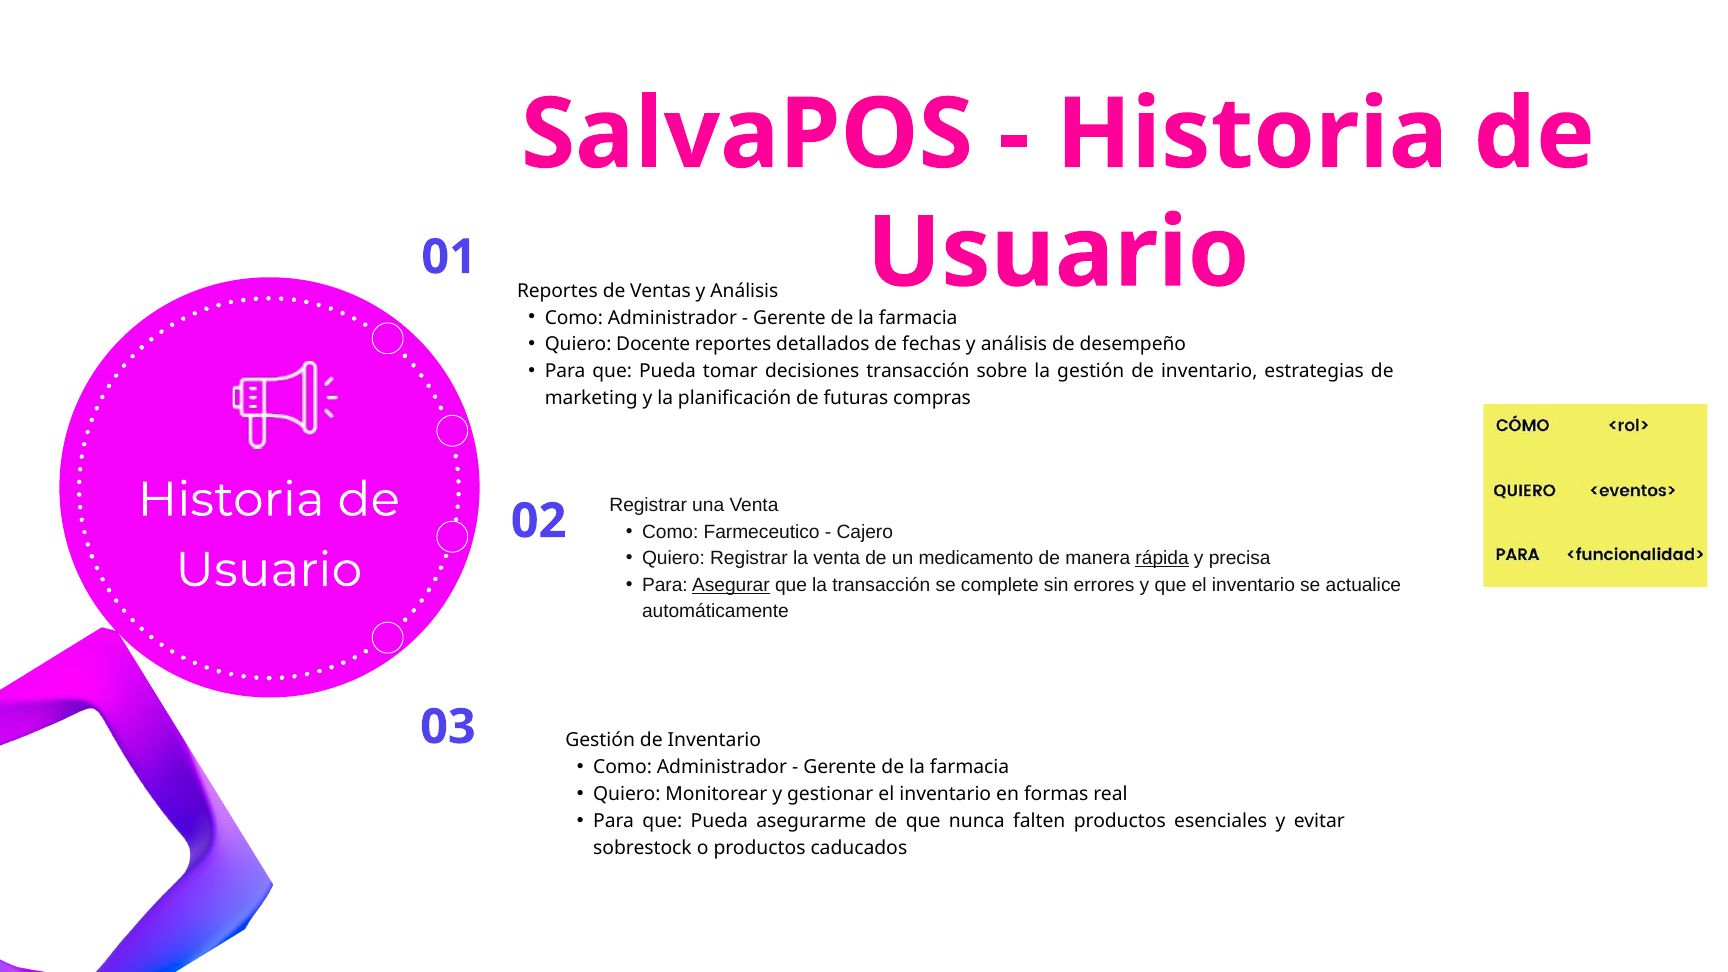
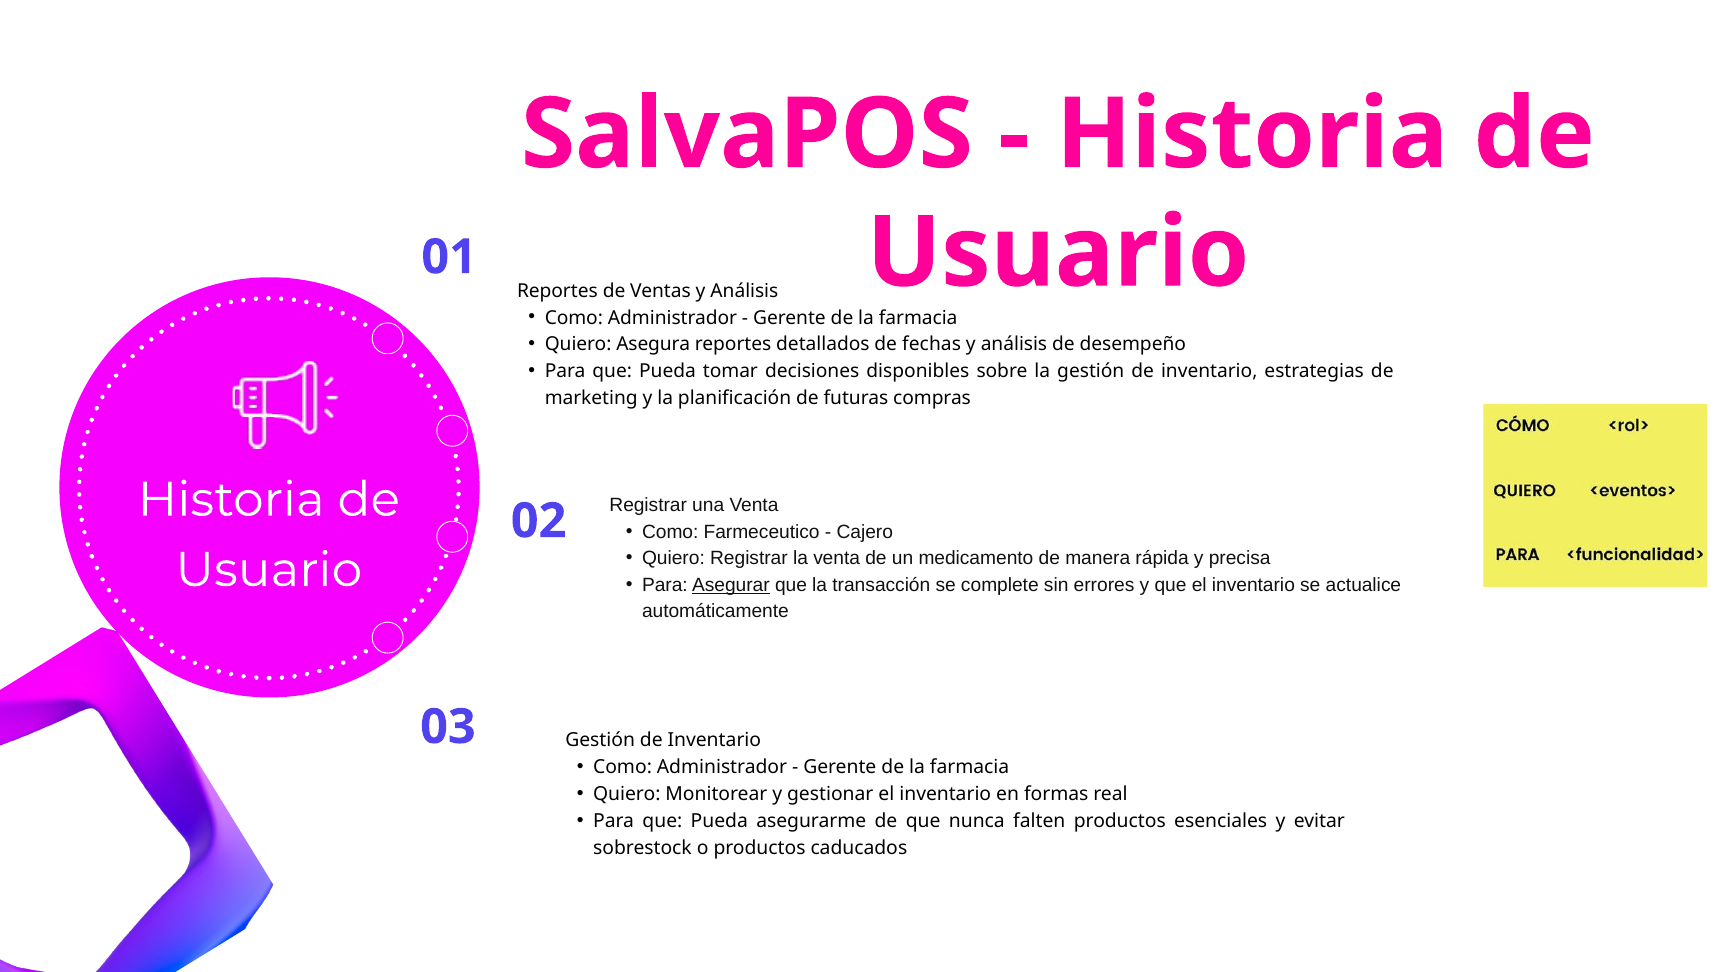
Docente: Docente -> Asegura (653, 345)
decisiones transacción: transacción -> disponibles (918, 371)
rápida underline: present -> none (1162, 558)
